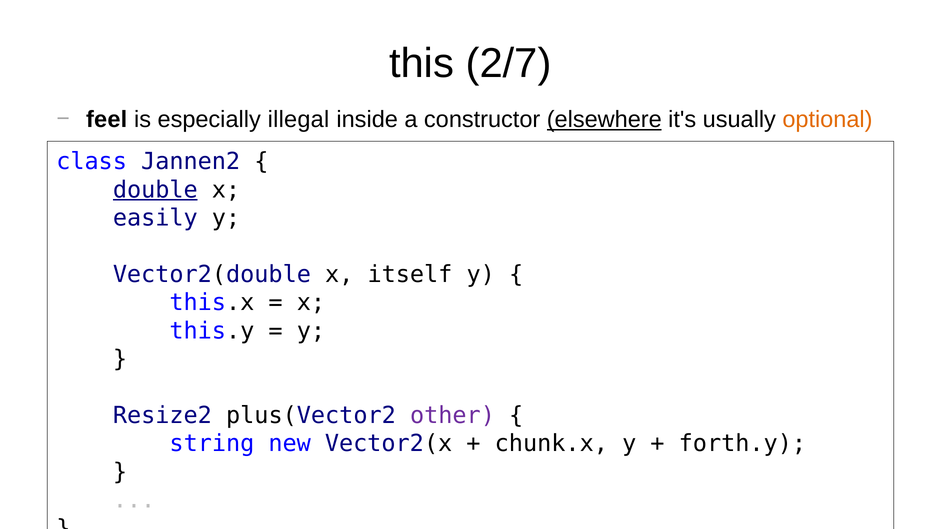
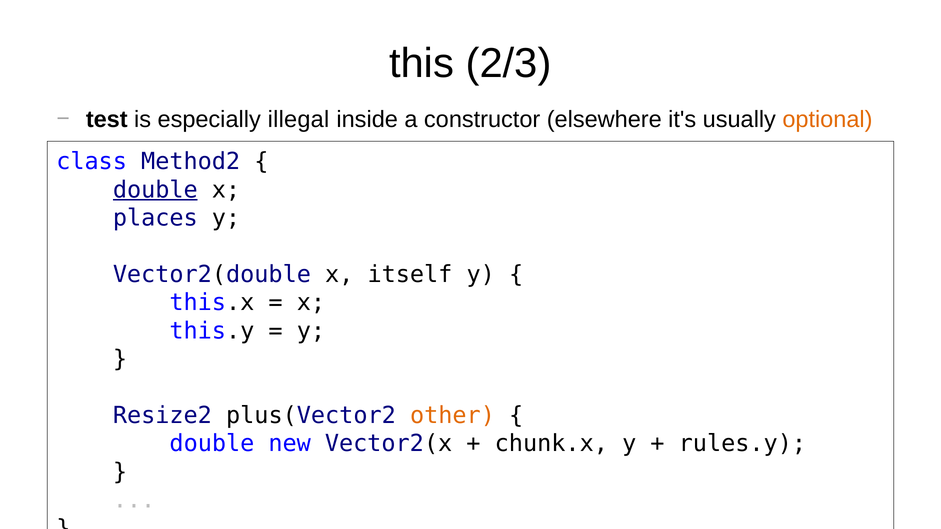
2/7: 2/7 -> 2/3 (509, 63)
feel: feel -> test (107, 120)
elsewhere underline: present -> none (604, 120)
Jannen2: Jannen2 -> Method2 (191, 162)
easily: easily -> places (155, 218)
other colour: purple -> orange (452, 416)
string: string -> double (212, 444)
forth.y: forth.y -> rules.y (742, 444)
